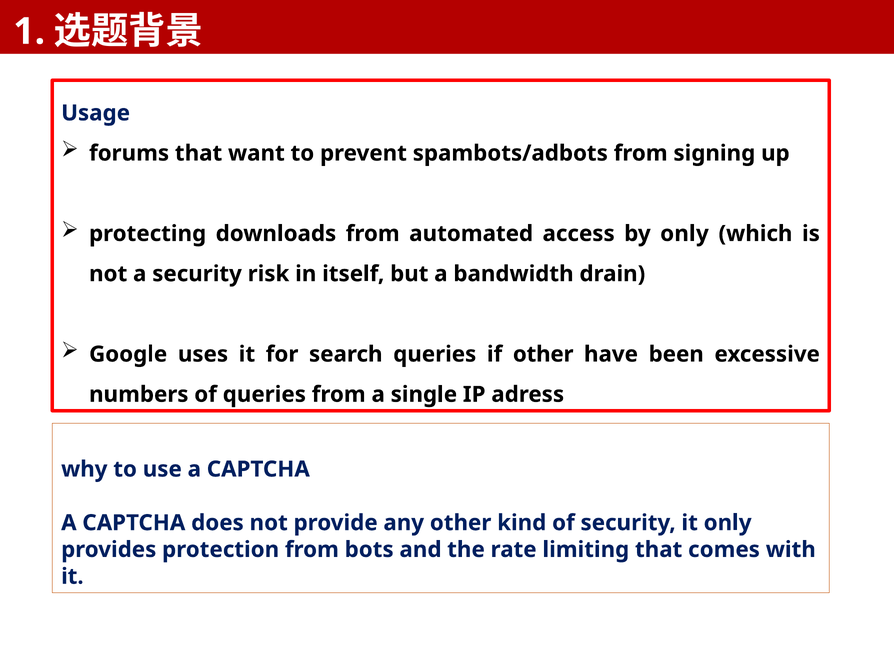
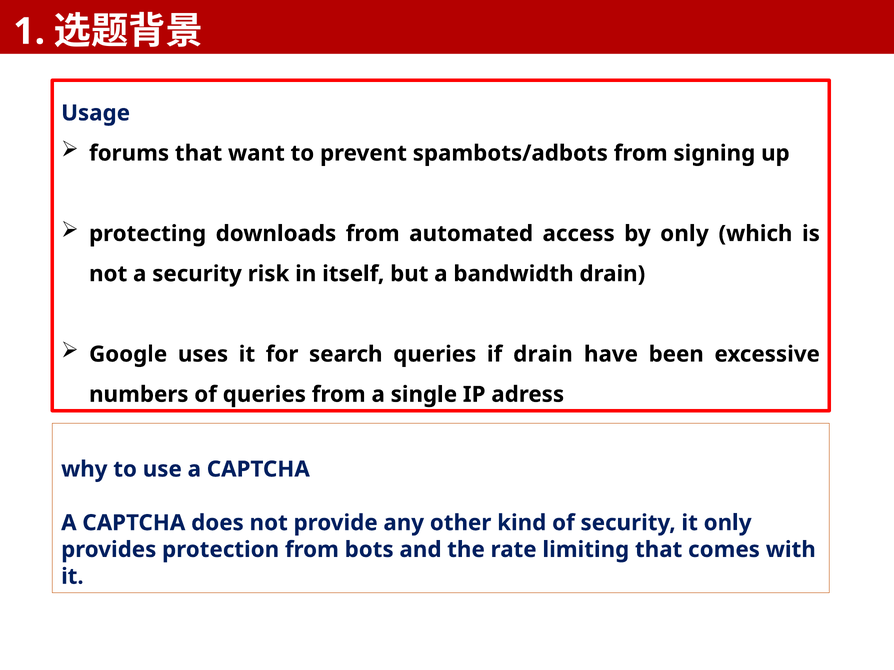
if other: other -> drain (543, 355)
